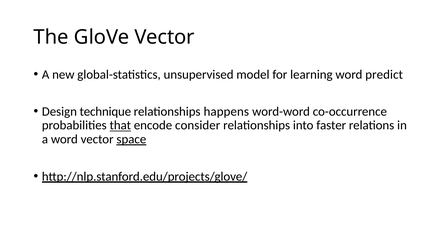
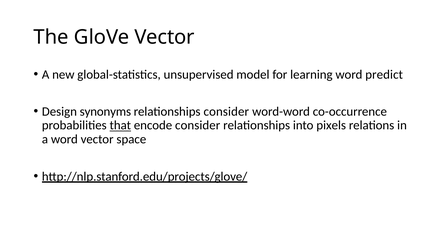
technique: technique -> synonyms (105, 112)
relationships happens: happens -> consider (226, 112)
faster: faster -> pixels (331, 125)
space underline: present -> none (131, 139)
